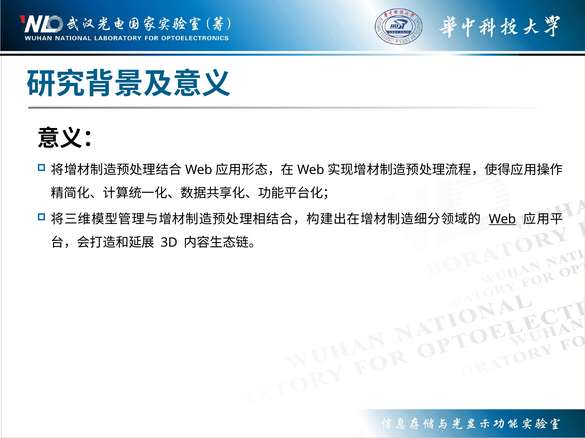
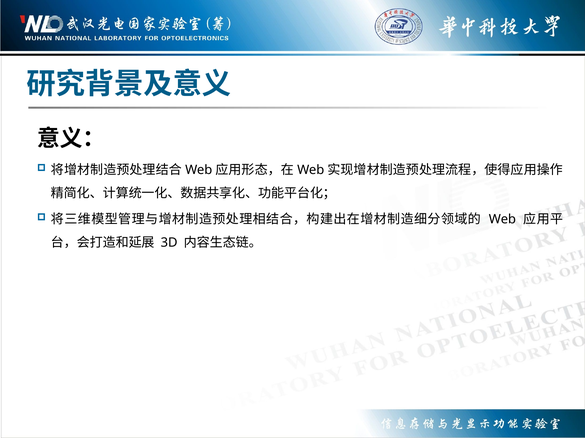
Web underline: present -> none (502, 220)
